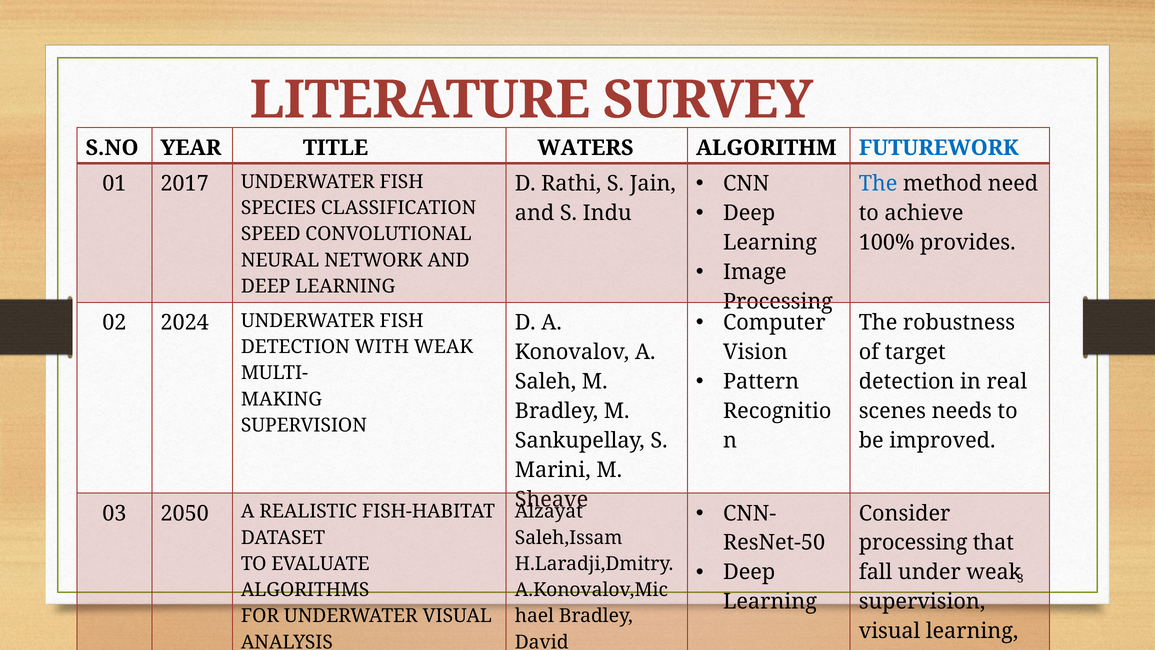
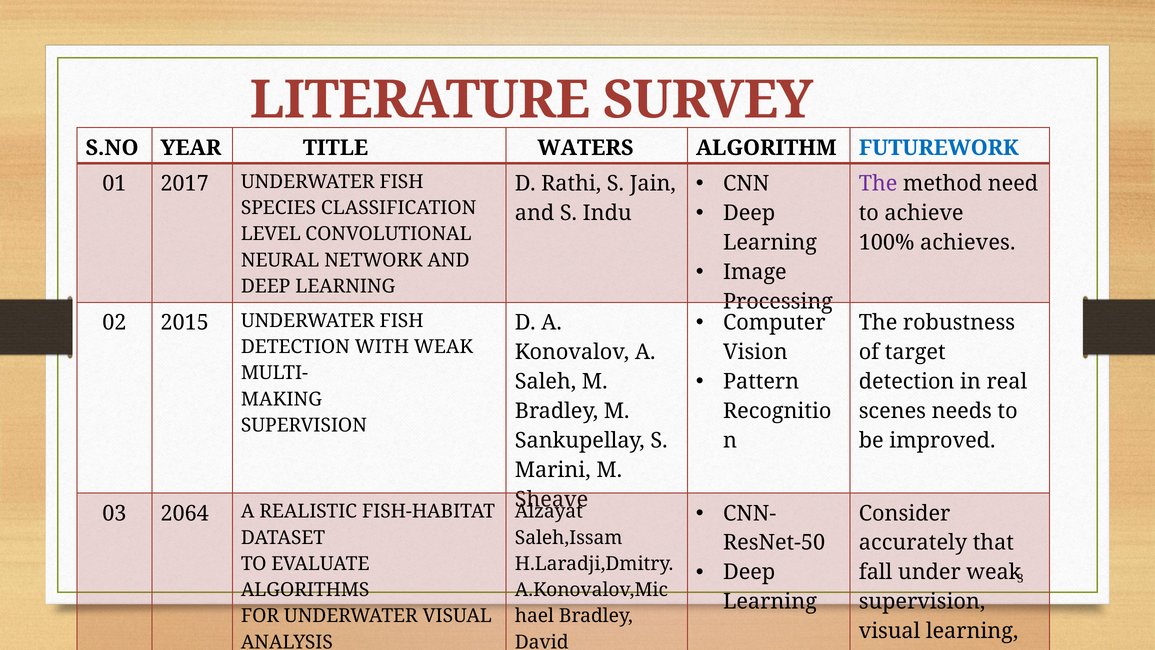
The colour: blue -> purple (878, 183)
SPEED: SPEED -> LEVEL (271, 234)
provides: provides -> achieves (968, 242)
2024: 2024 -> 2015 (185, 323)
2050: 2050 -> 2064 (185, 513)
processing: processing -> accurately (913, 543)
